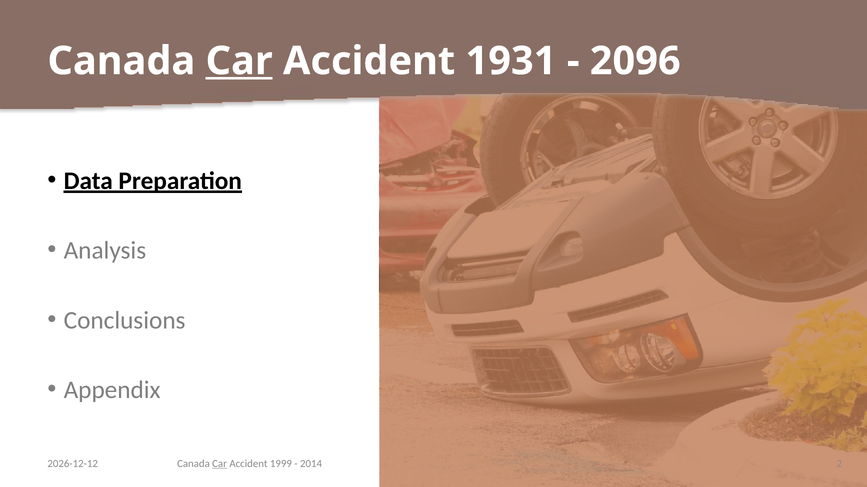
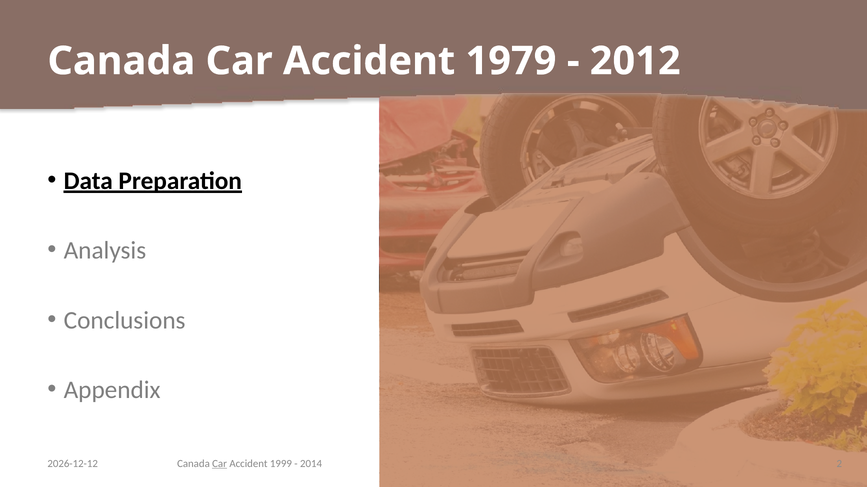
Car underline: present -> none (239, 61)
1931: 1931 -> 1979 (511, 61)
2096: 2096 -> 2012 (635, 61)
